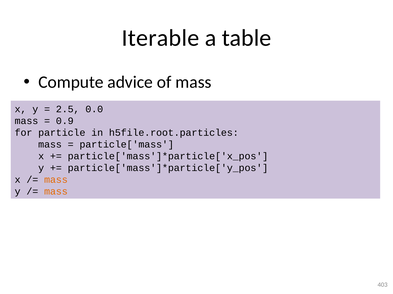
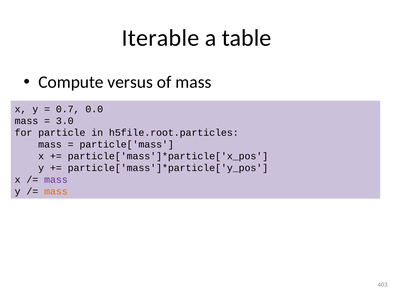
advice: advice -> versus (130, 82)
2.5: 2.5 -> 0.7 (68, 109)
0.9: 0.9 -> 3.0 (65, 121)
mass colour: orange -> purple (56, 180)
